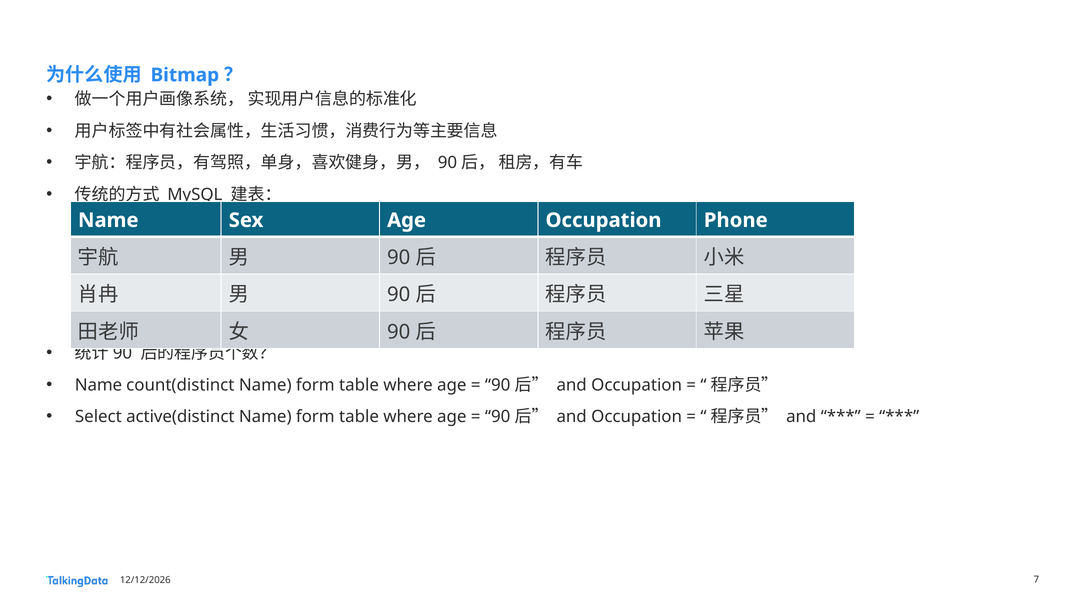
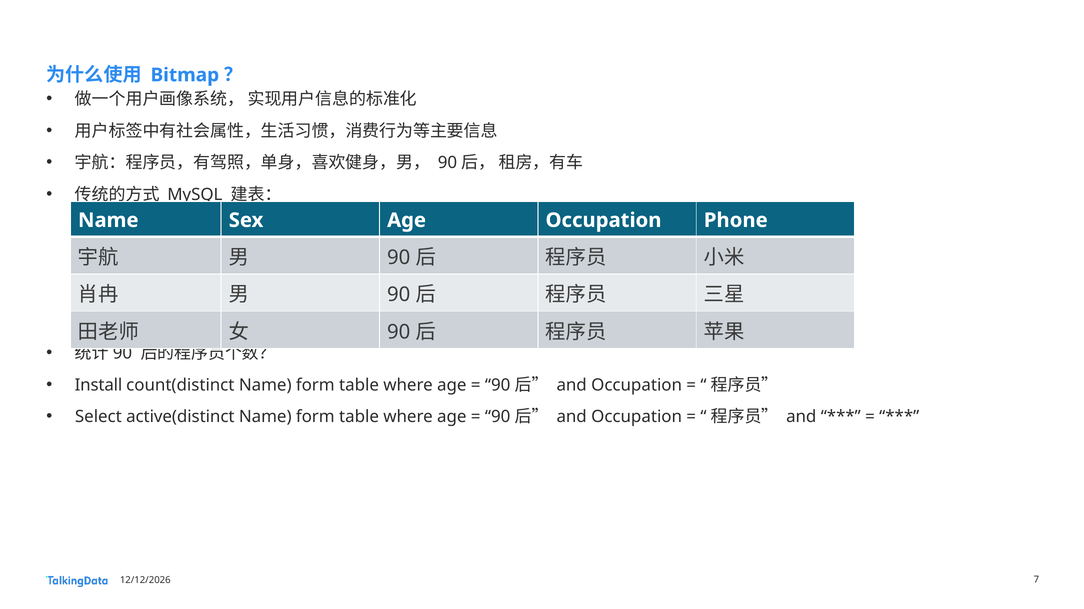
Name: Name -> Install (98, 385)
